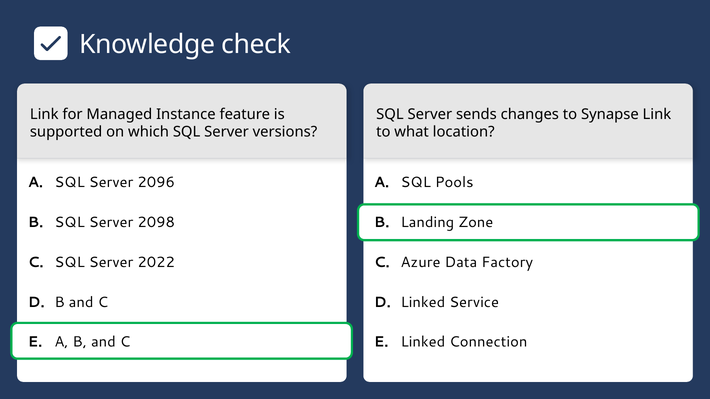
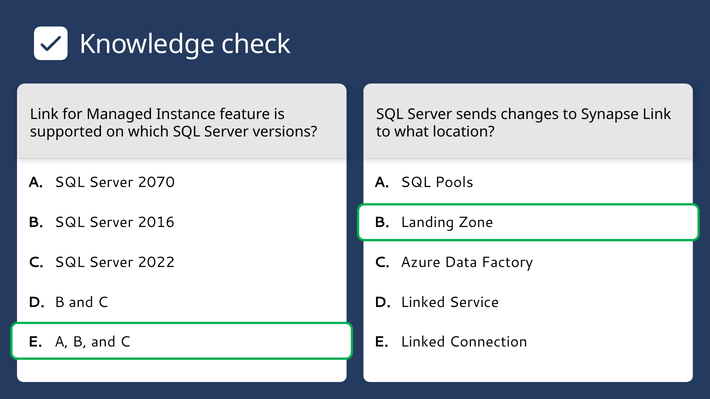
2096: 2096 -> 2070 (156, 183)
2098: 2098 -> 2016 (156, 223)
